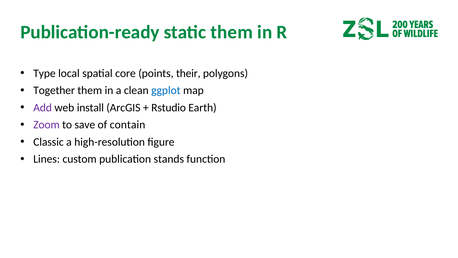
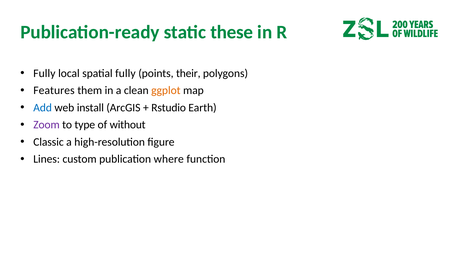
static them: them -> these (232, 32)
Type: Type -> Fully (44, 73)
spatial core: core -> fully (125, 73)
Together: Together -> Features (54, 90)
ggplot colour: blue -> orange (166, 90)
Add colour: purple -> blue (43, 107)
save: save -> type (85, 125)
contain: contain -> without (128, 125)
stands: stands -> where (169, 159)
